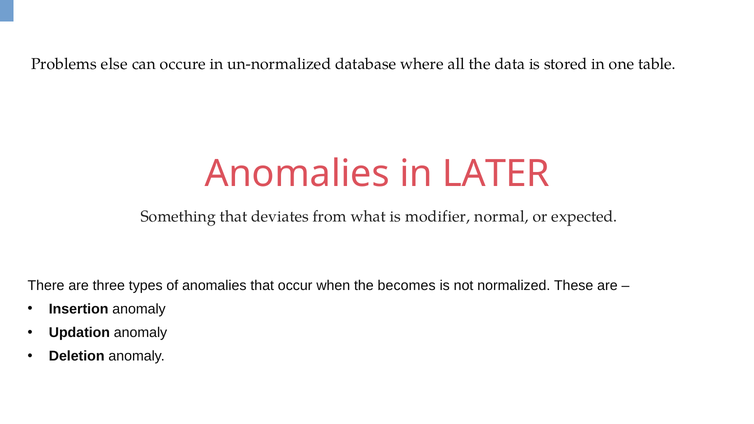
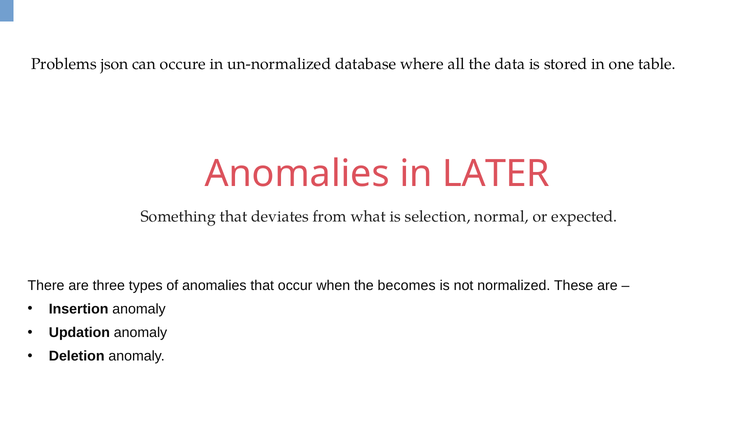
else: else -> json (114, 64)
modifier: modifier -> selection (438, 216)
